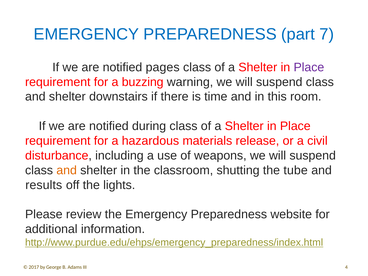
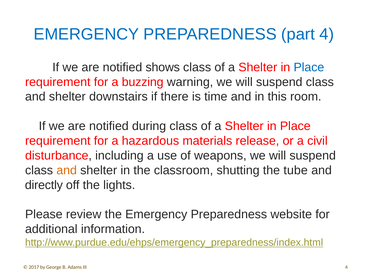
part 7: 7 -> 4 (327, 34)
pages: pages -> shows (163, 67)
Place colour: purple -> blue (309, 67)
results: results -> directly (44, 185)
